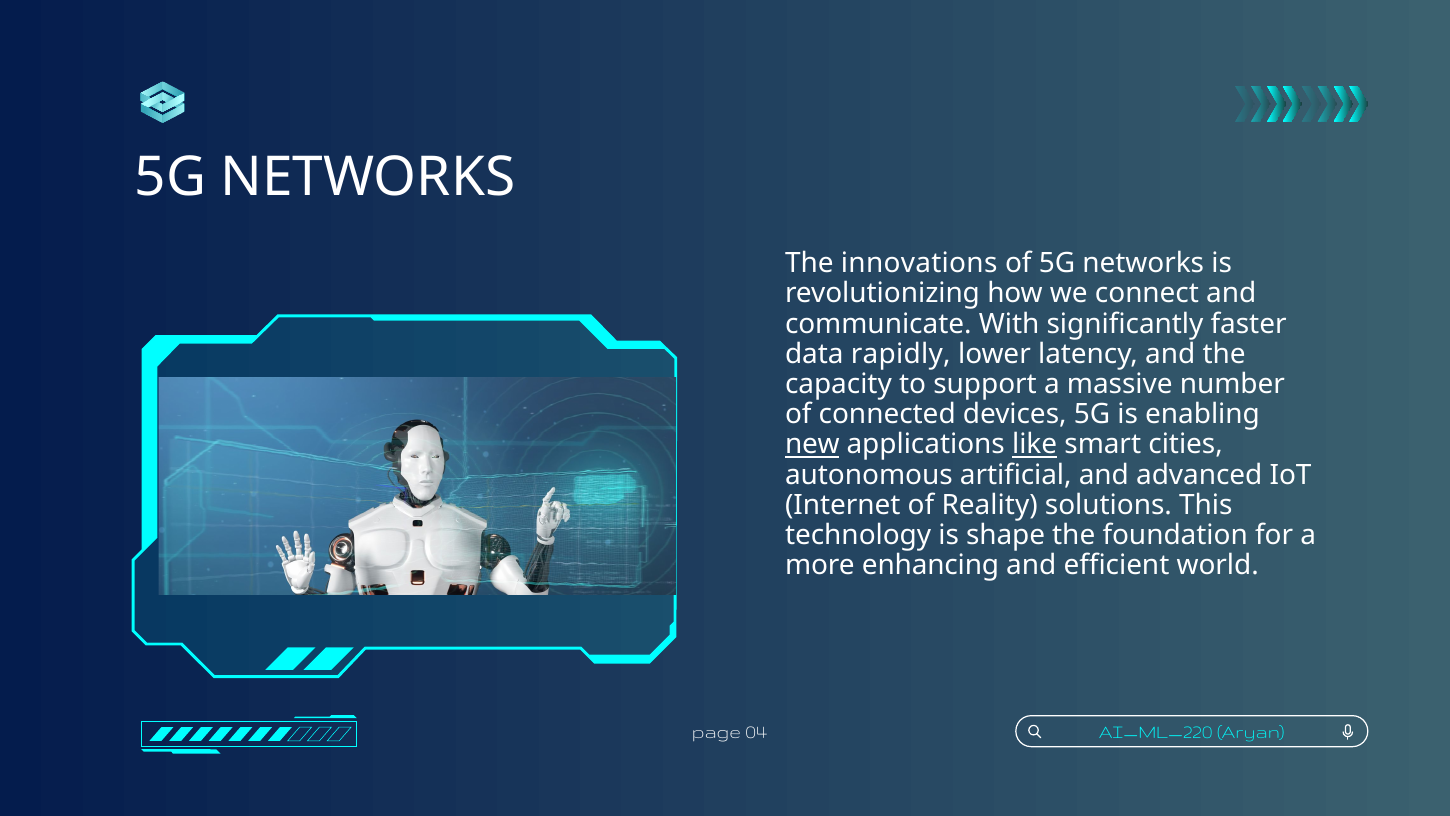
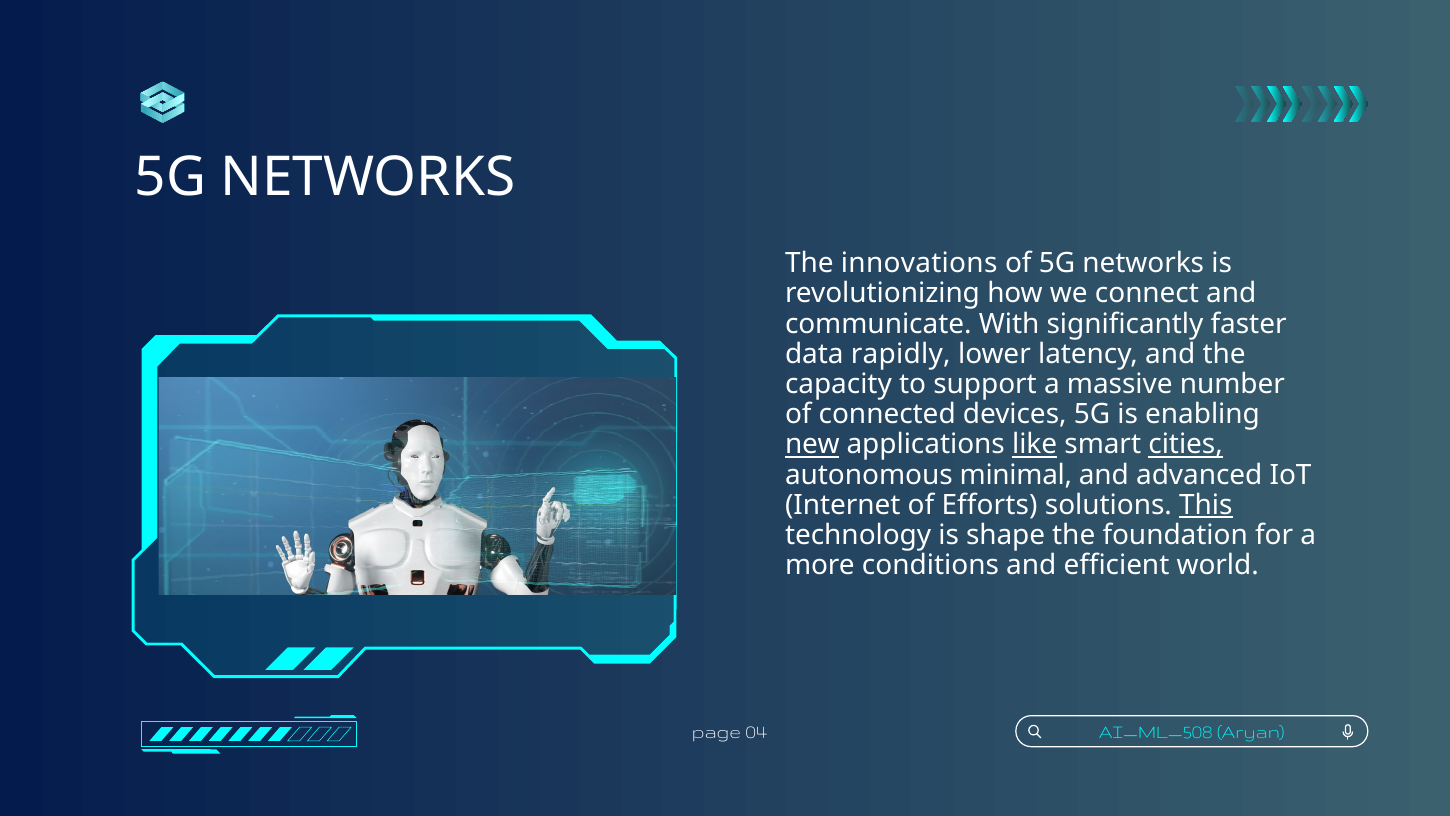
cities underline: none -> present (1186, 444)
artificial: artificial -> minimal (1016, 475)
Reality: Reality -> Efforts (990, 505)
This underline: none -> present (1206, 505)
enhancing: enhancing -> conditions (930, 565)
AI_ML_220: AI_ML_220 -> AI_ML_508 (1156, 731)
